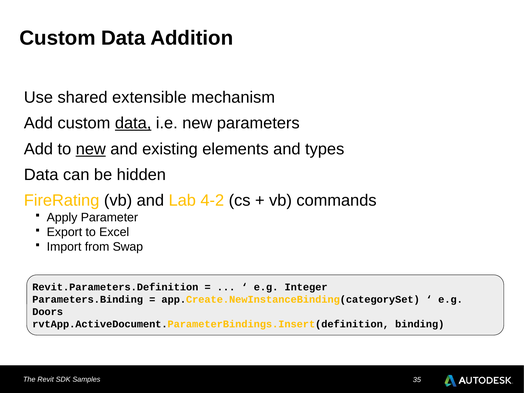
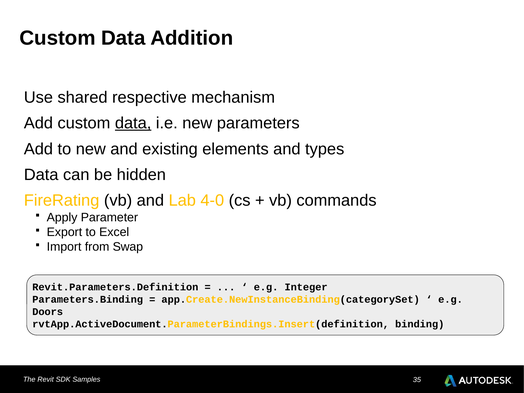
extensible: extensible -> respective (149, 97)
new underline: present -> none (91, 149)
4-2: 4-2 -> 4-0 (212, 201)
